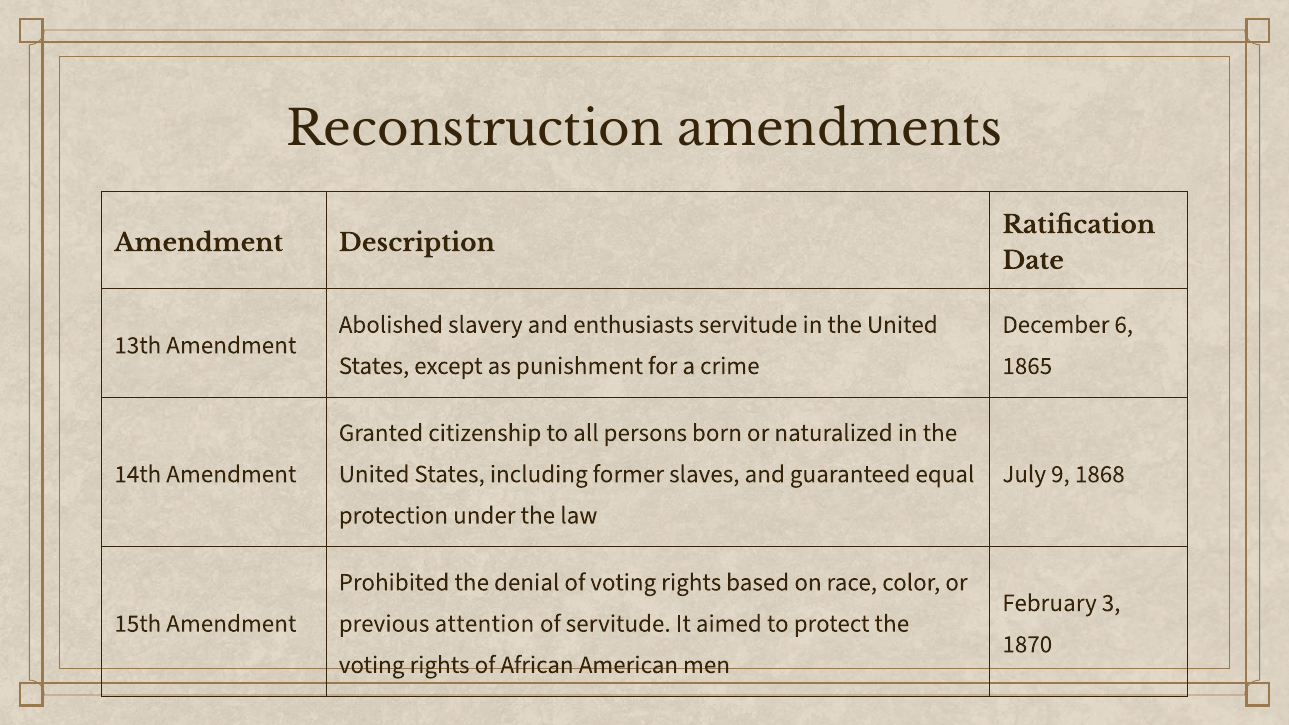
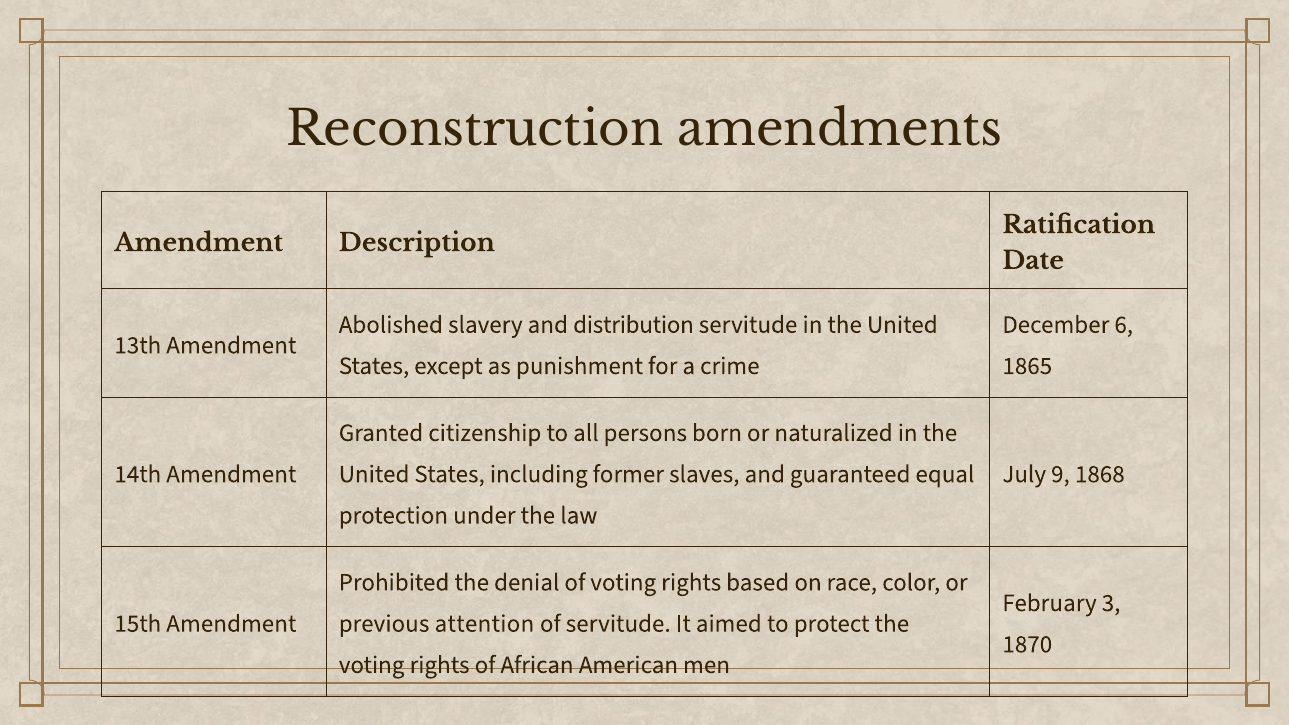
enthusiasts: enthusiasts -> distribution (634, 325)
